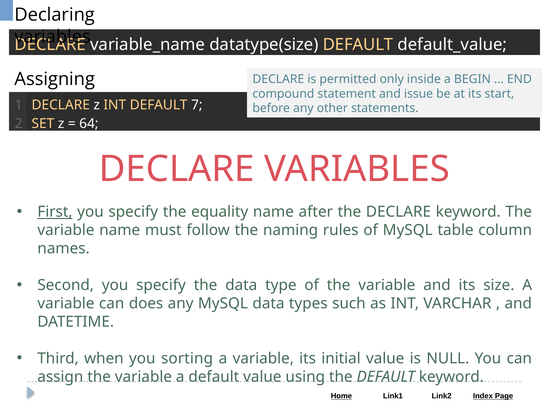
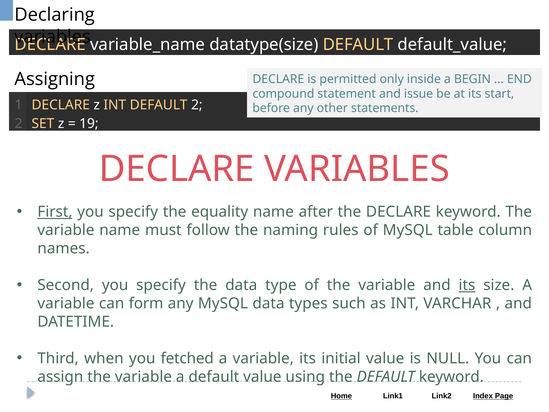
DEFAULT 7: 7 -> 2 (197, 105)
64: 64 -> 19 (89, 124)
its underline: none -> present (467, 285)
does: does -> form (146, 303)
sorting: sorting -> fetched (187, 358)
